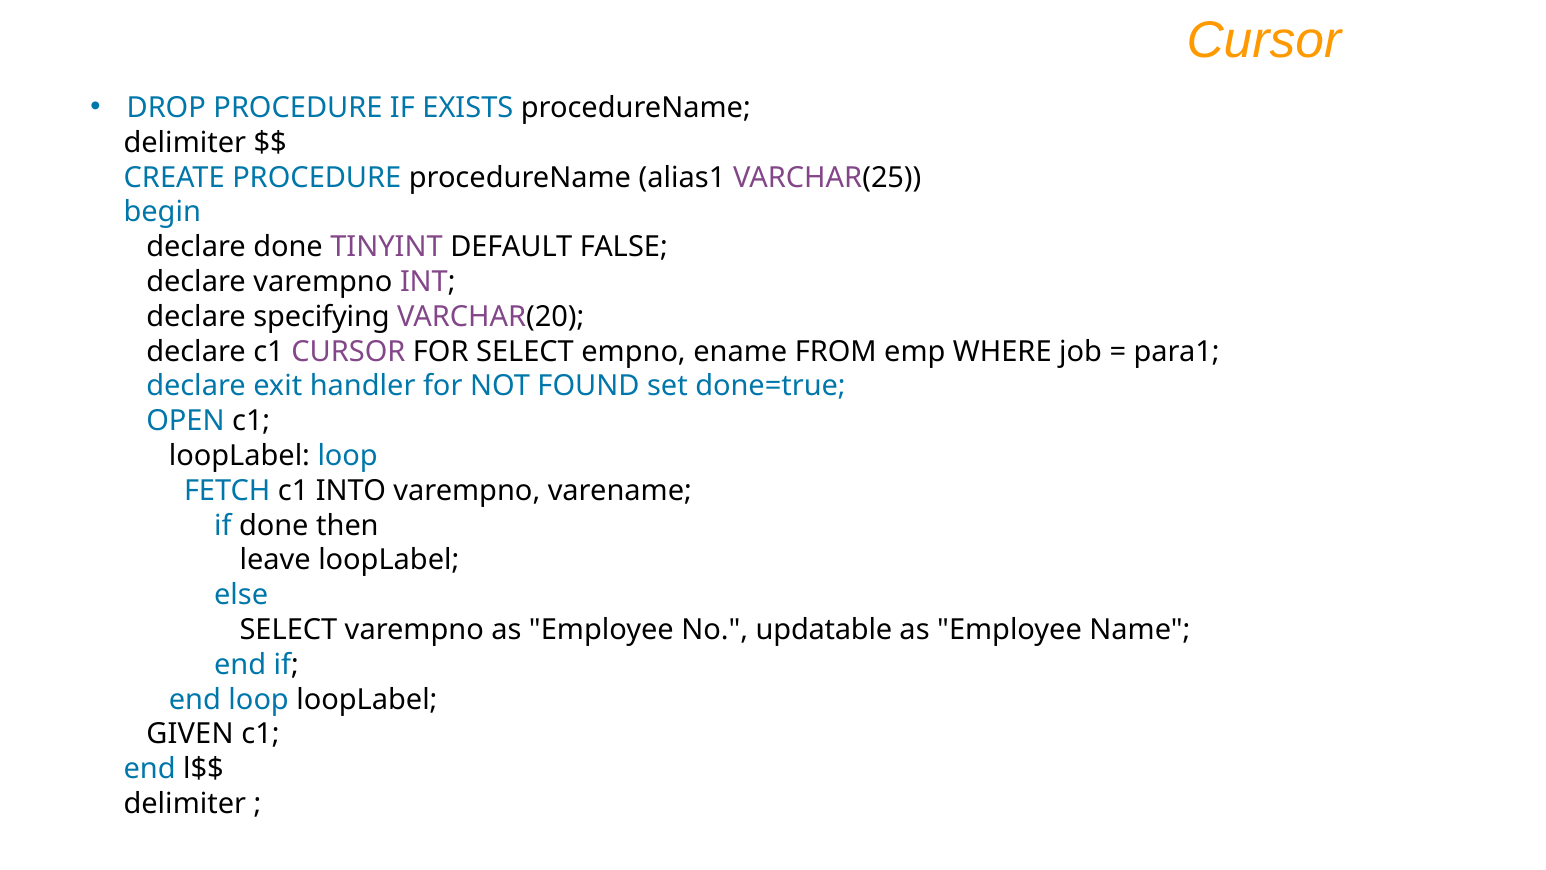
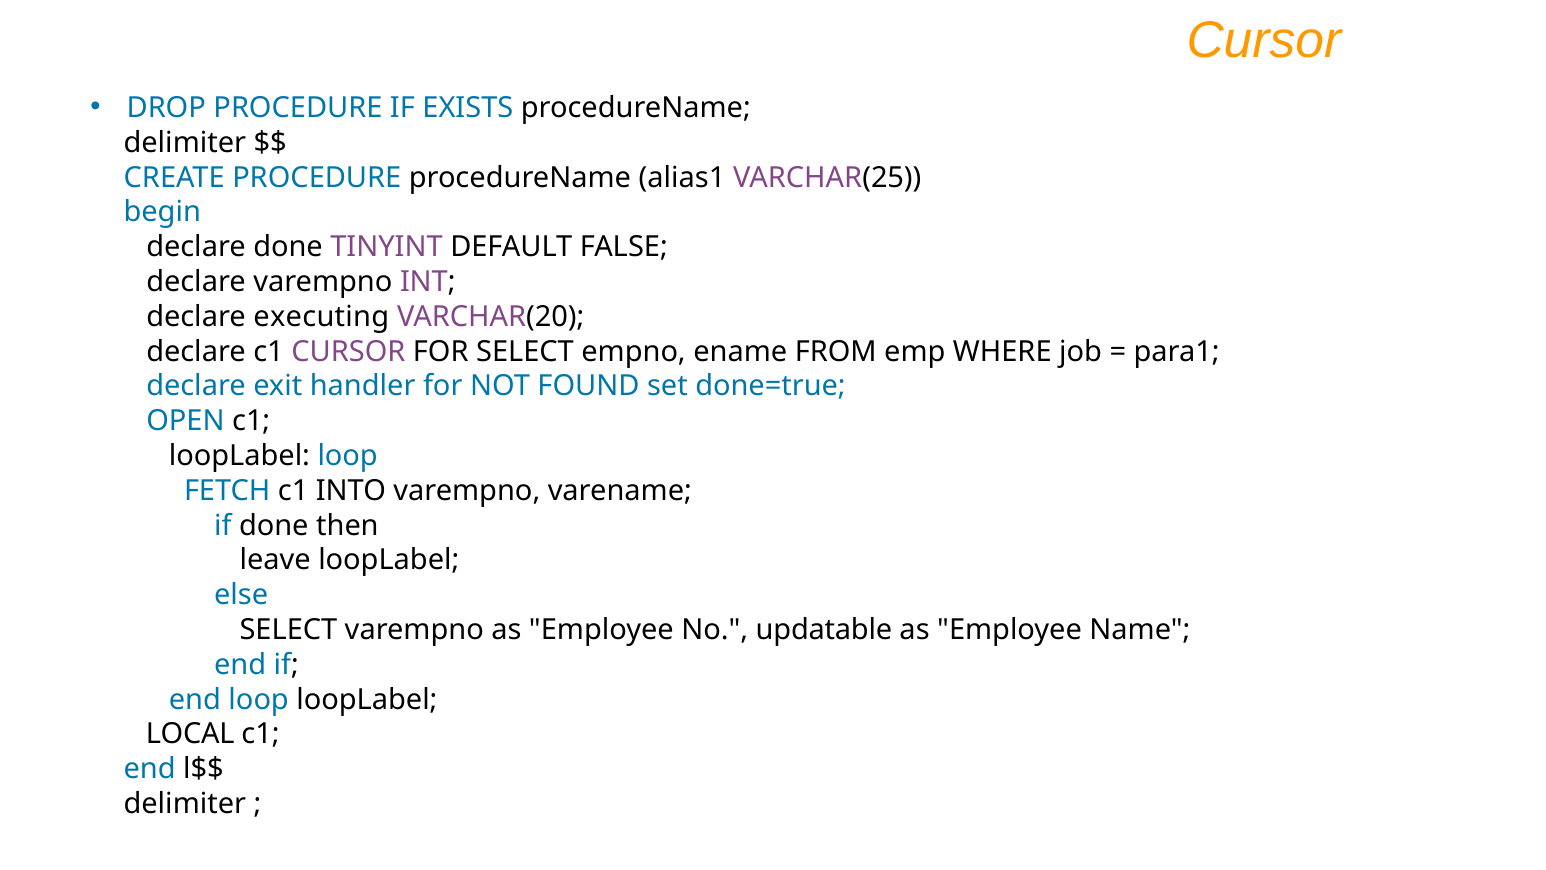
specifying: specifying -> executing (321, 317)
GIVEN: GIVEN -> LOCAL (190, 734)
